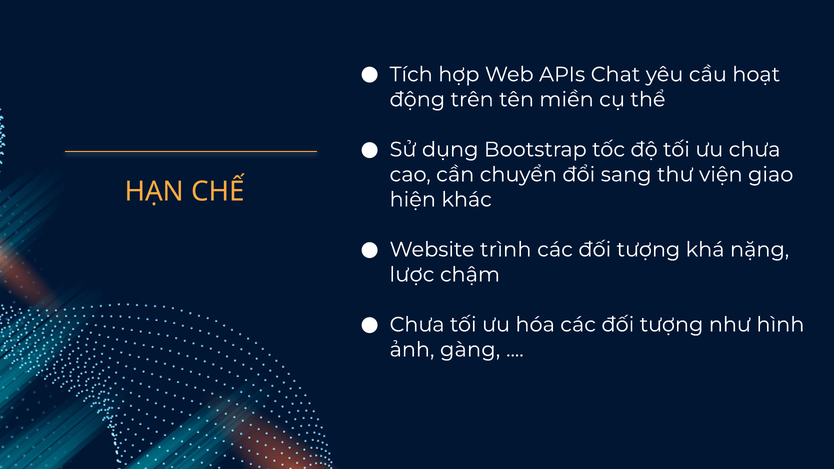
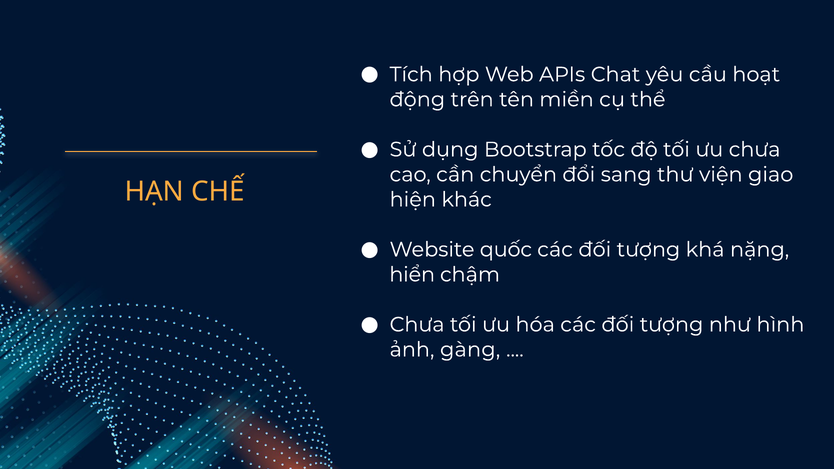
trình: trình -> quốc (506, 250)
lược: lược -> hiển (412, 275)
